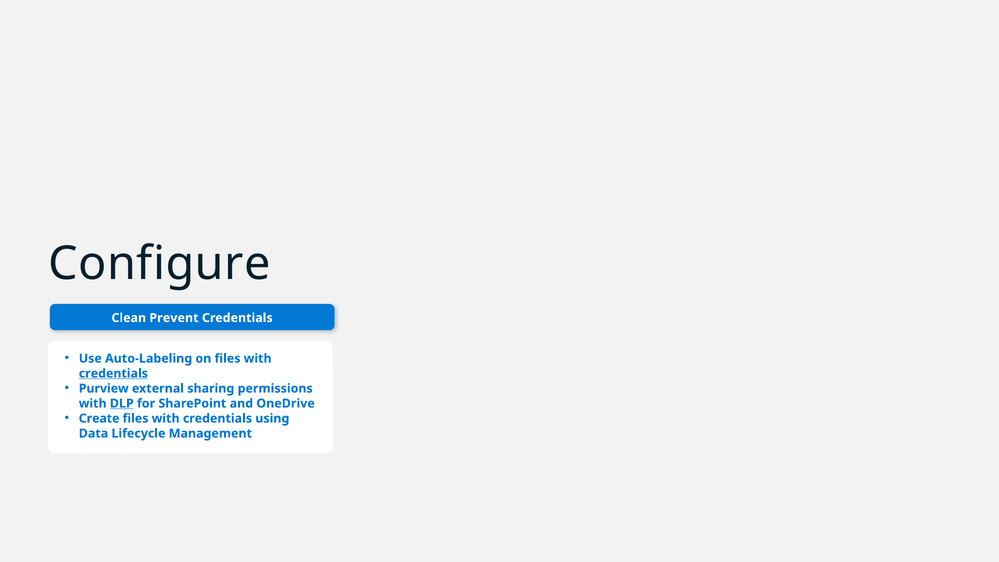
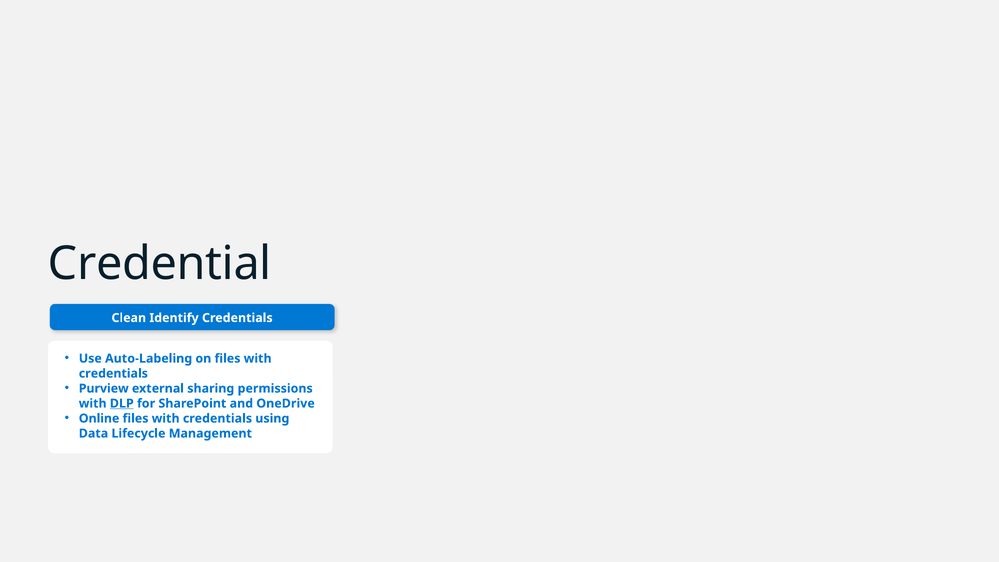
Configure: Configure -> Credential (160, 264)
Prevent: Prevent -> Identify (174, 318)
credentials underline: present -> none (113, 373)
Create: Create -> Online (99, 418)
